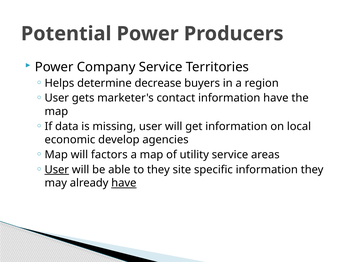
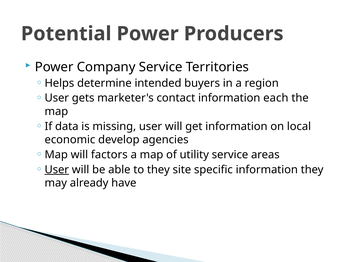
decrease: decrease -> intended (158, 83)
information have: have -> each (276, 98)
have underline: present -> none (124, 183)
